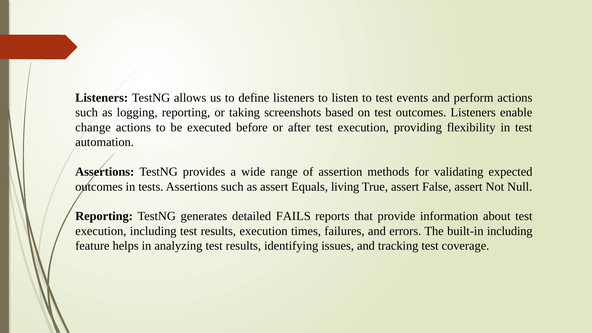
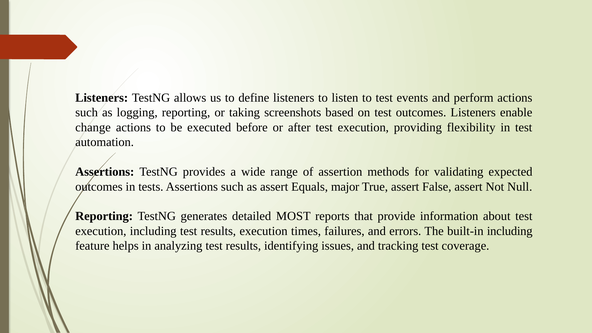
living: living -> major (345, 187)
FAILS: FAILS -> MOST (293, 216)
